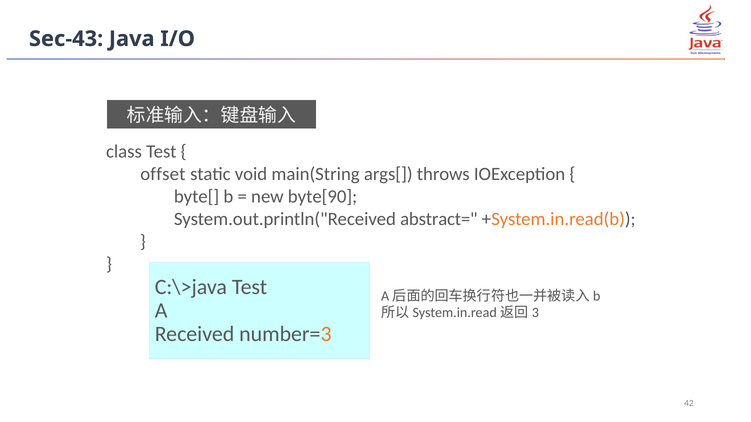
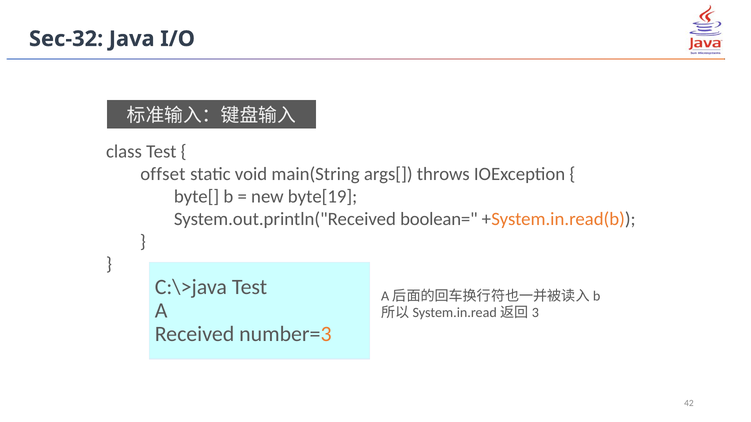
Sec-43: Sec-43 -> Sec-32 (66, 39)
byte[90: byte[90 -> byte[19 (323, 197)
abstract=: abstract= -> boolean= (439, 219)
